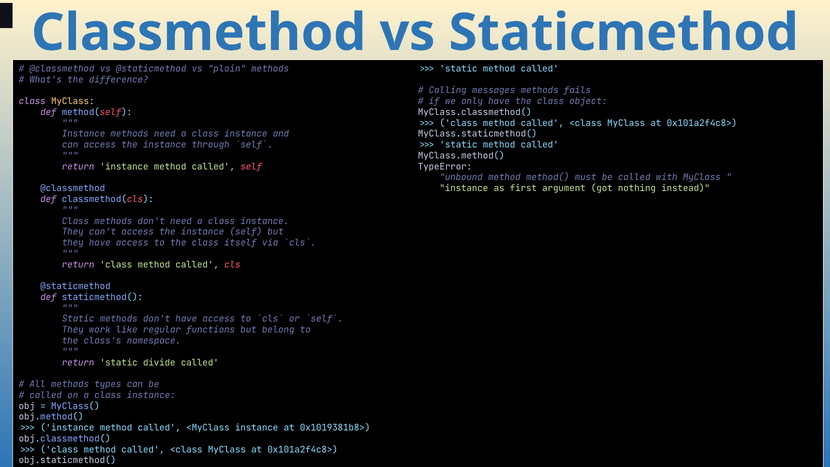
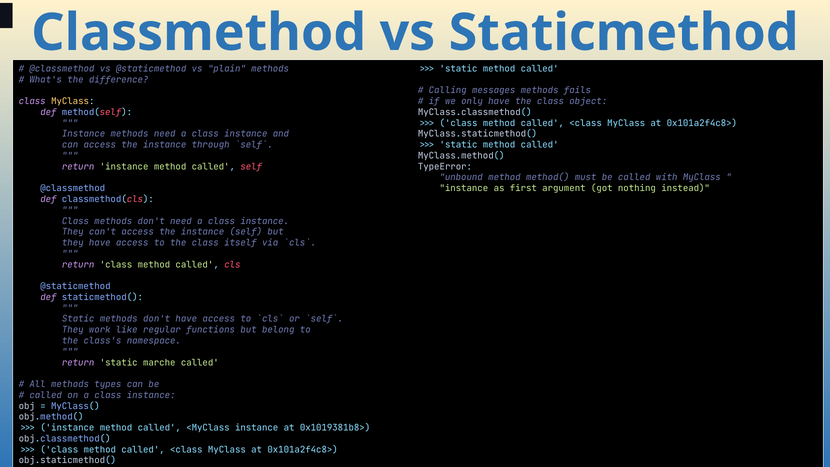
divide: divide -> marche (159, 362)
